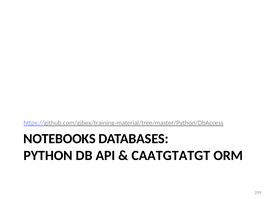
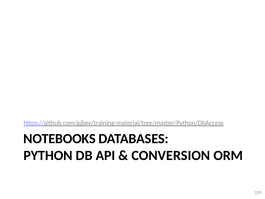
CAATGTATGT: CAATGTATGT -> CONVERSION (171, 155)
